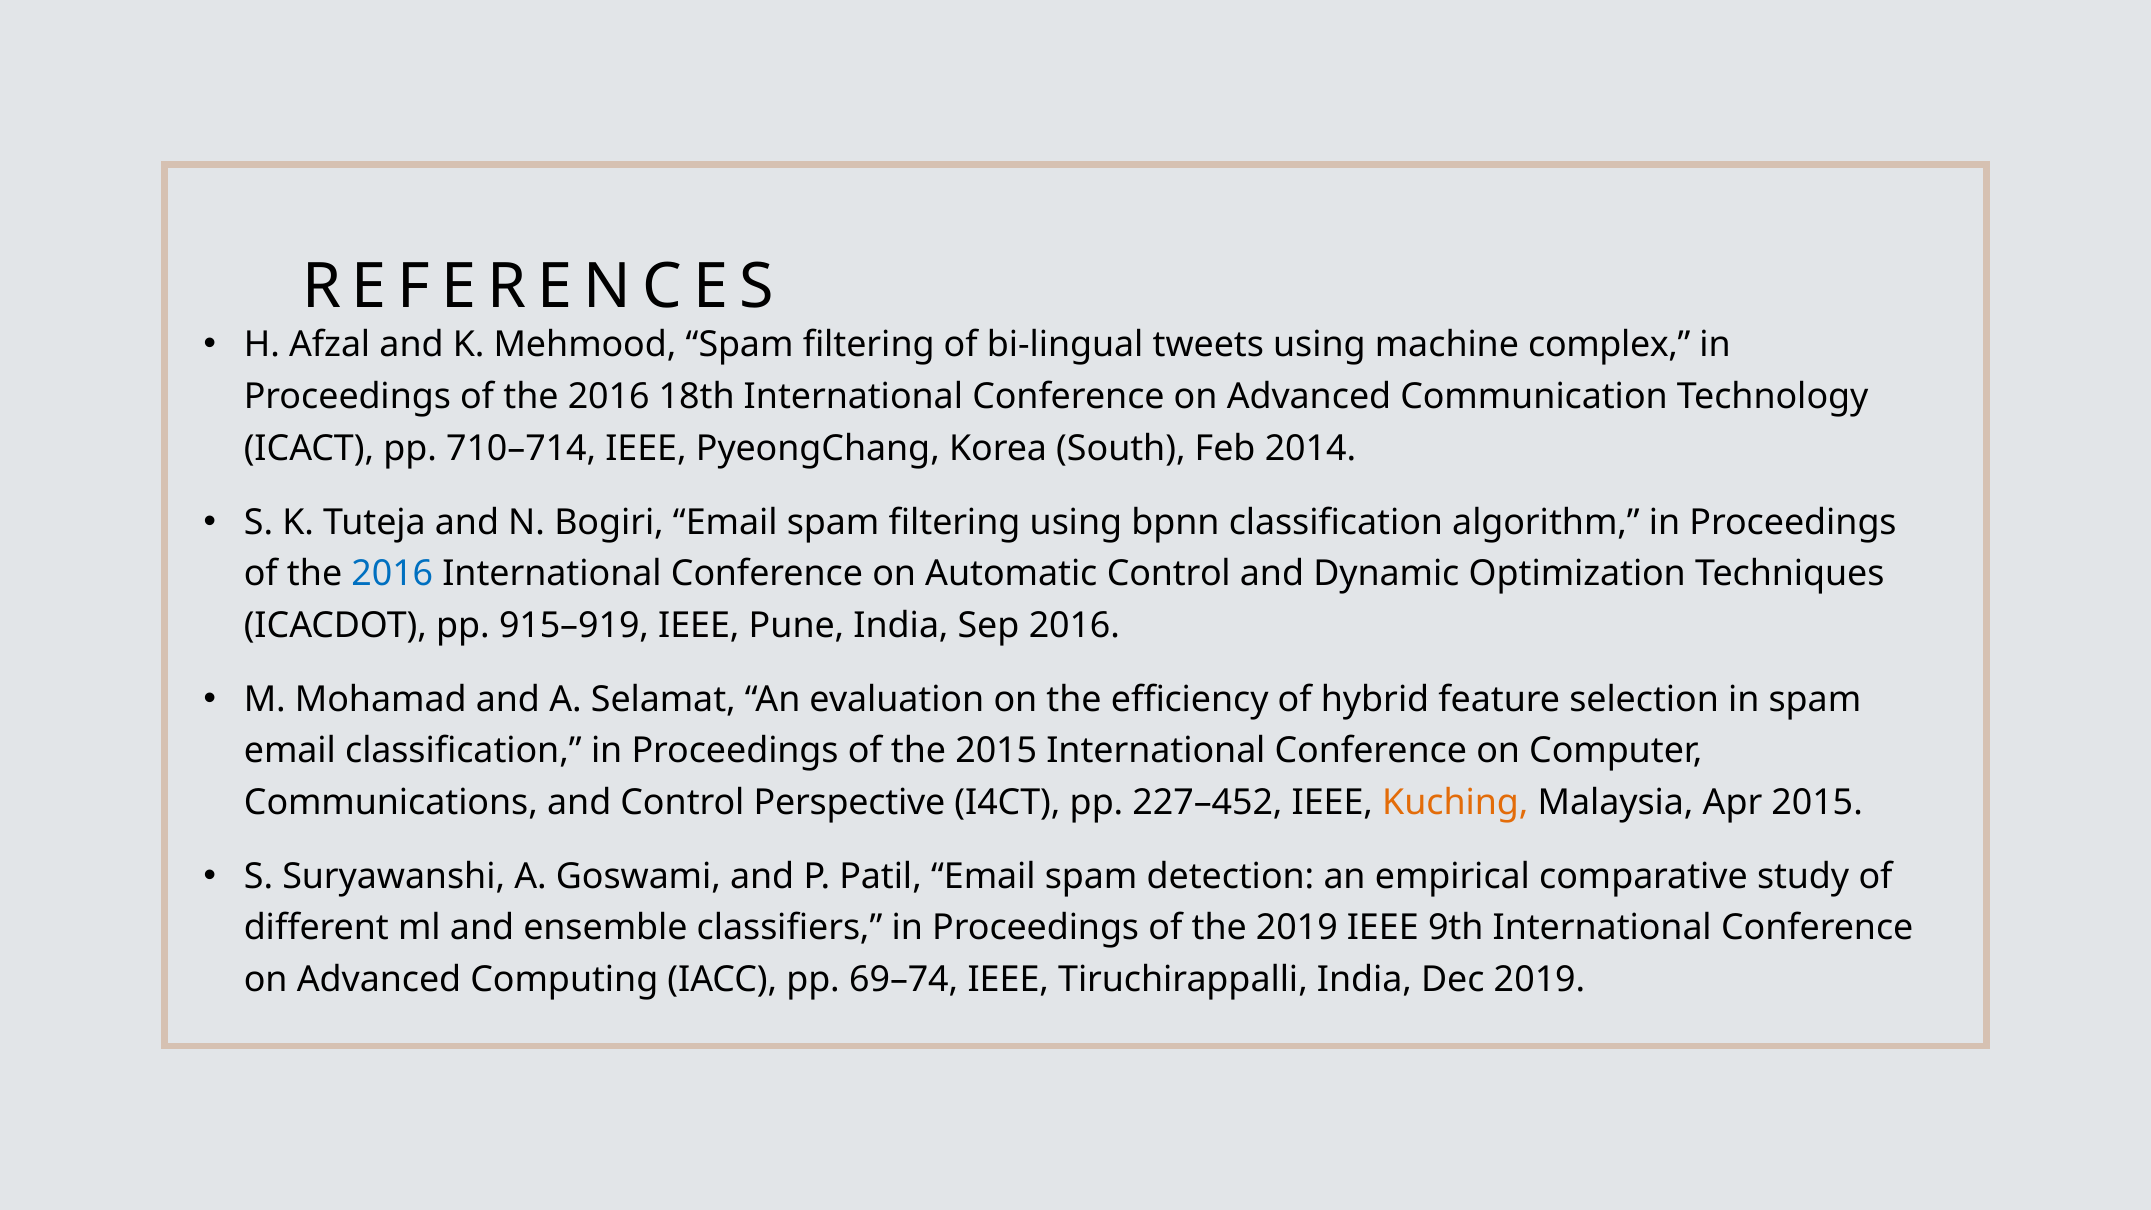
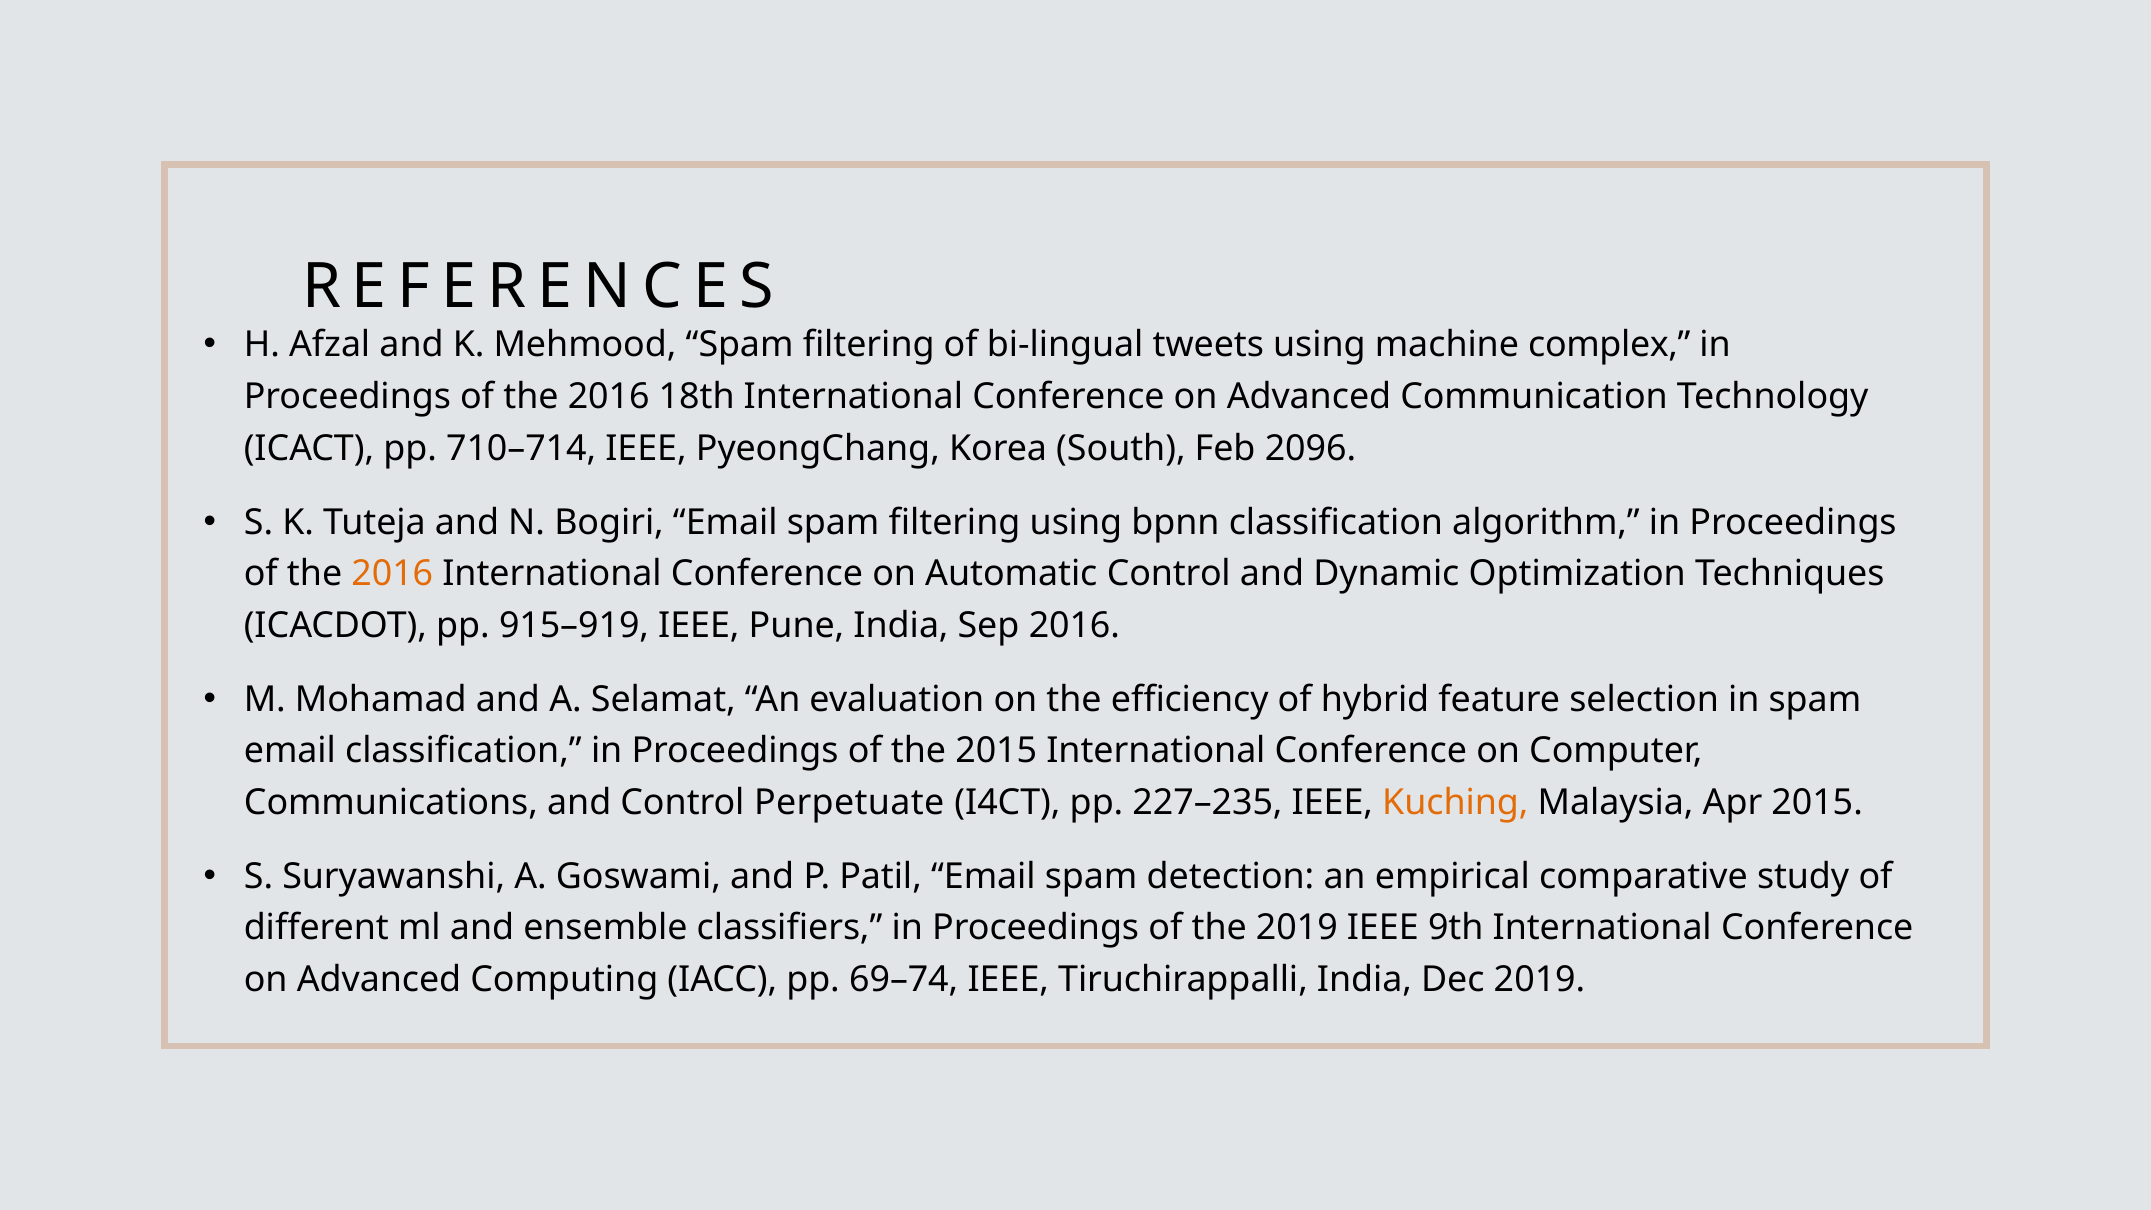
2014: 2014 -> 2096 (1310, 448)
2016 colour: blue -> orange (392, 574)
Perspective: Perspective -> Perpetuate (849, 803)
227–452: 227–452 -> 227–235 (1208, 803)
